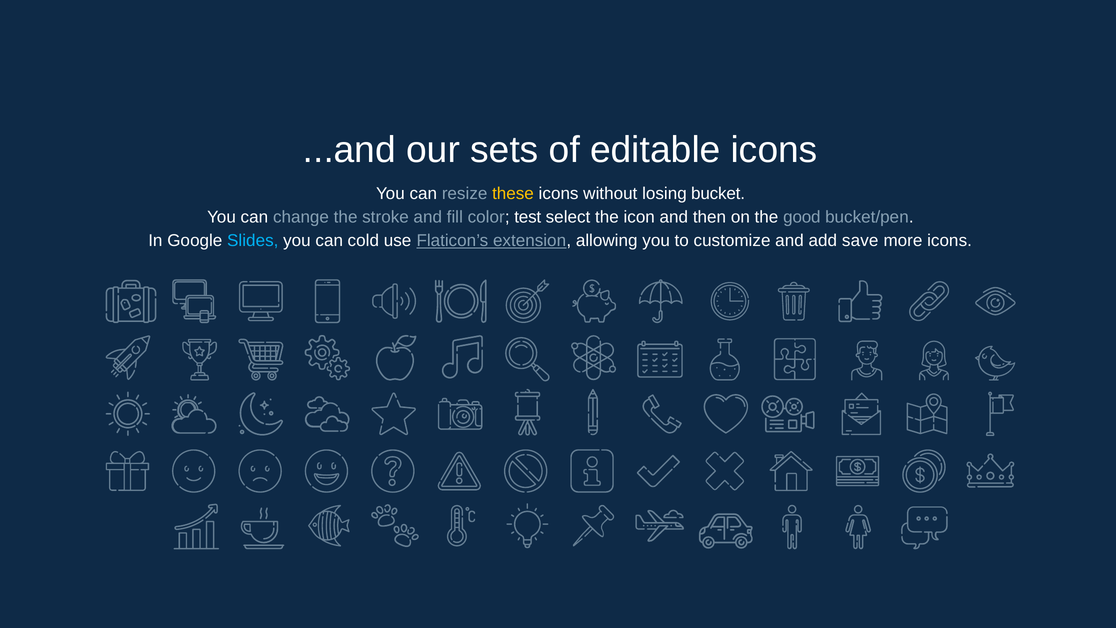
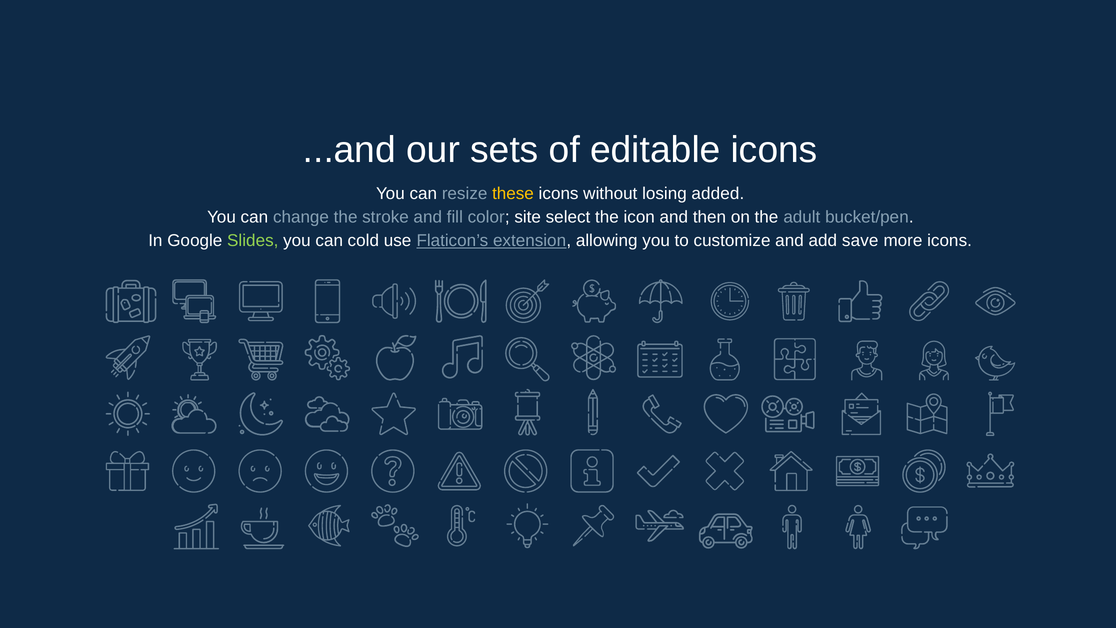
bucket: bucket -> added (718, 193)
test: test -> site (528, 217)
good: good -> adult (802, 217)
Slides colour: light blue -> light green (253, 240)
